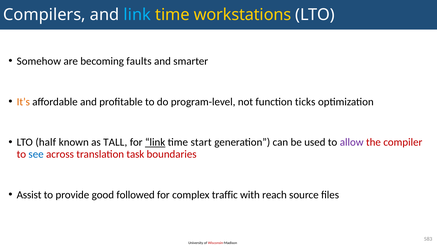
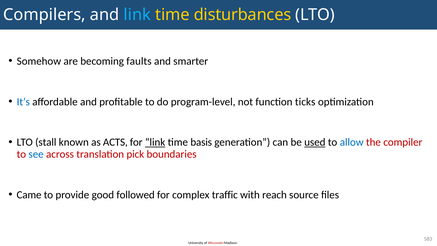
workstations: workstations -> disturbances (243, 15)
It’s colour: orange -> blue (23, 102)
half: half -> stall (46, 142)
TALL: TALL -> ACTS (115, 142)
start: start -> basis (201, 142)
used underline: none -> present (315, 142)
allow colour: purple -> blue (352, 142)
task: task -> pick (135, 154)
Assist: Assist -> Came (29, 195)
